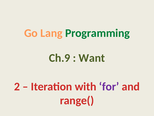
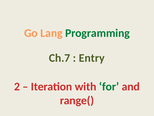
Ch.9: Ch.9 -> Ch.7 (60, 58)
Want: Want -> Entry (92, 58)
for colour: purple -> green (109, 86)
